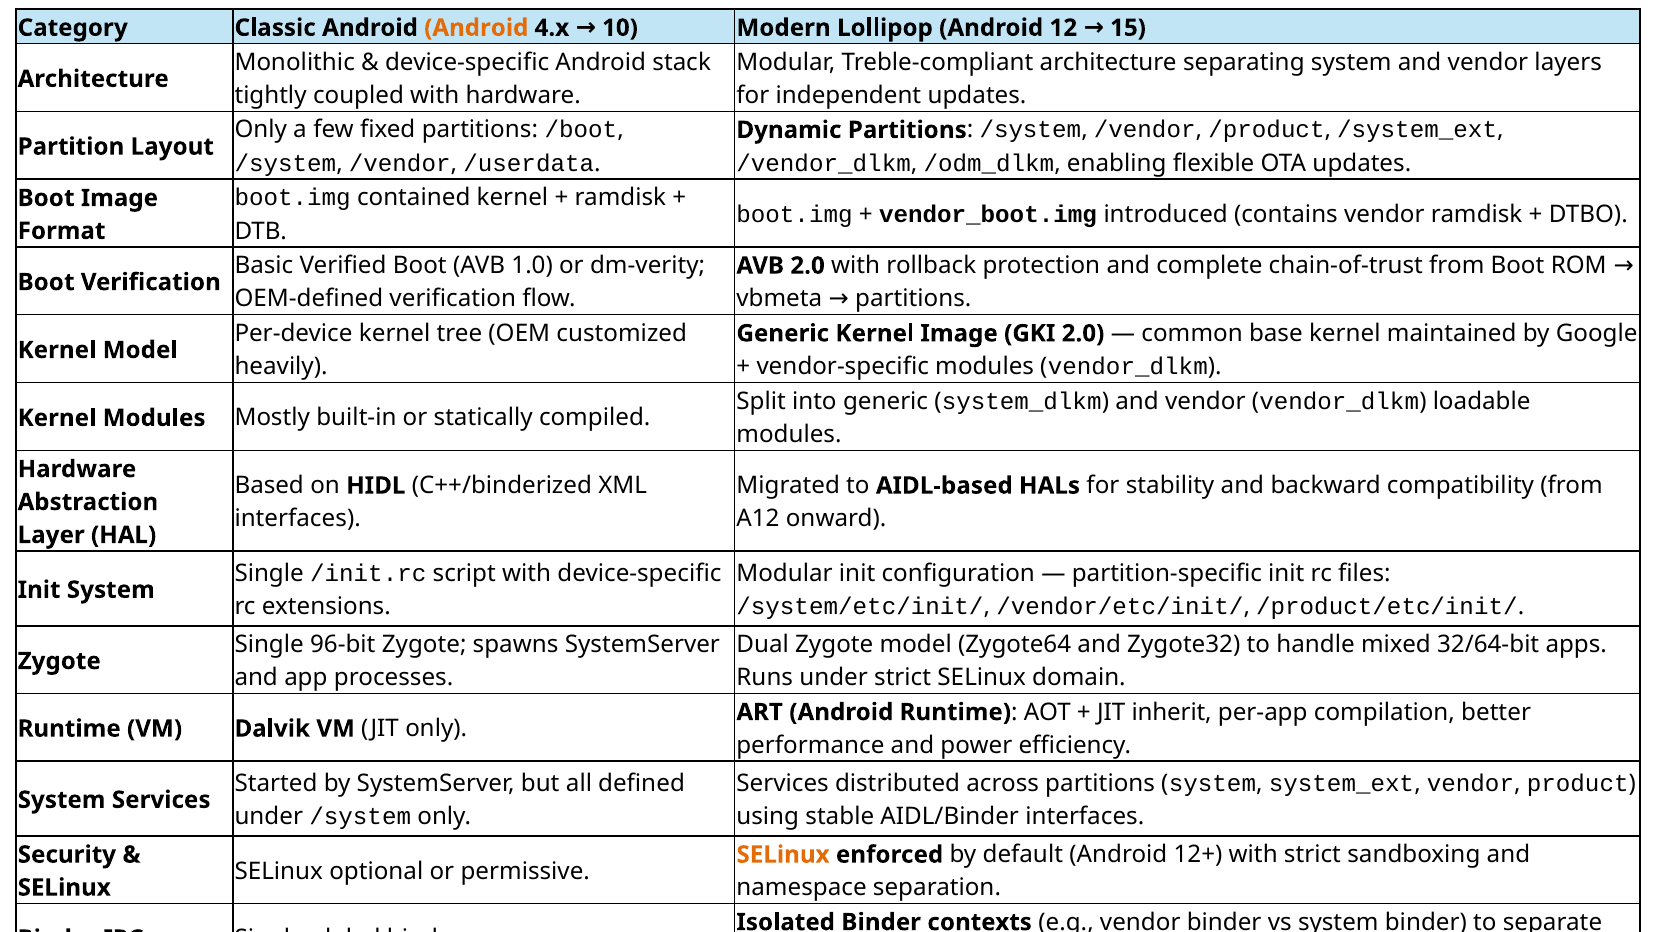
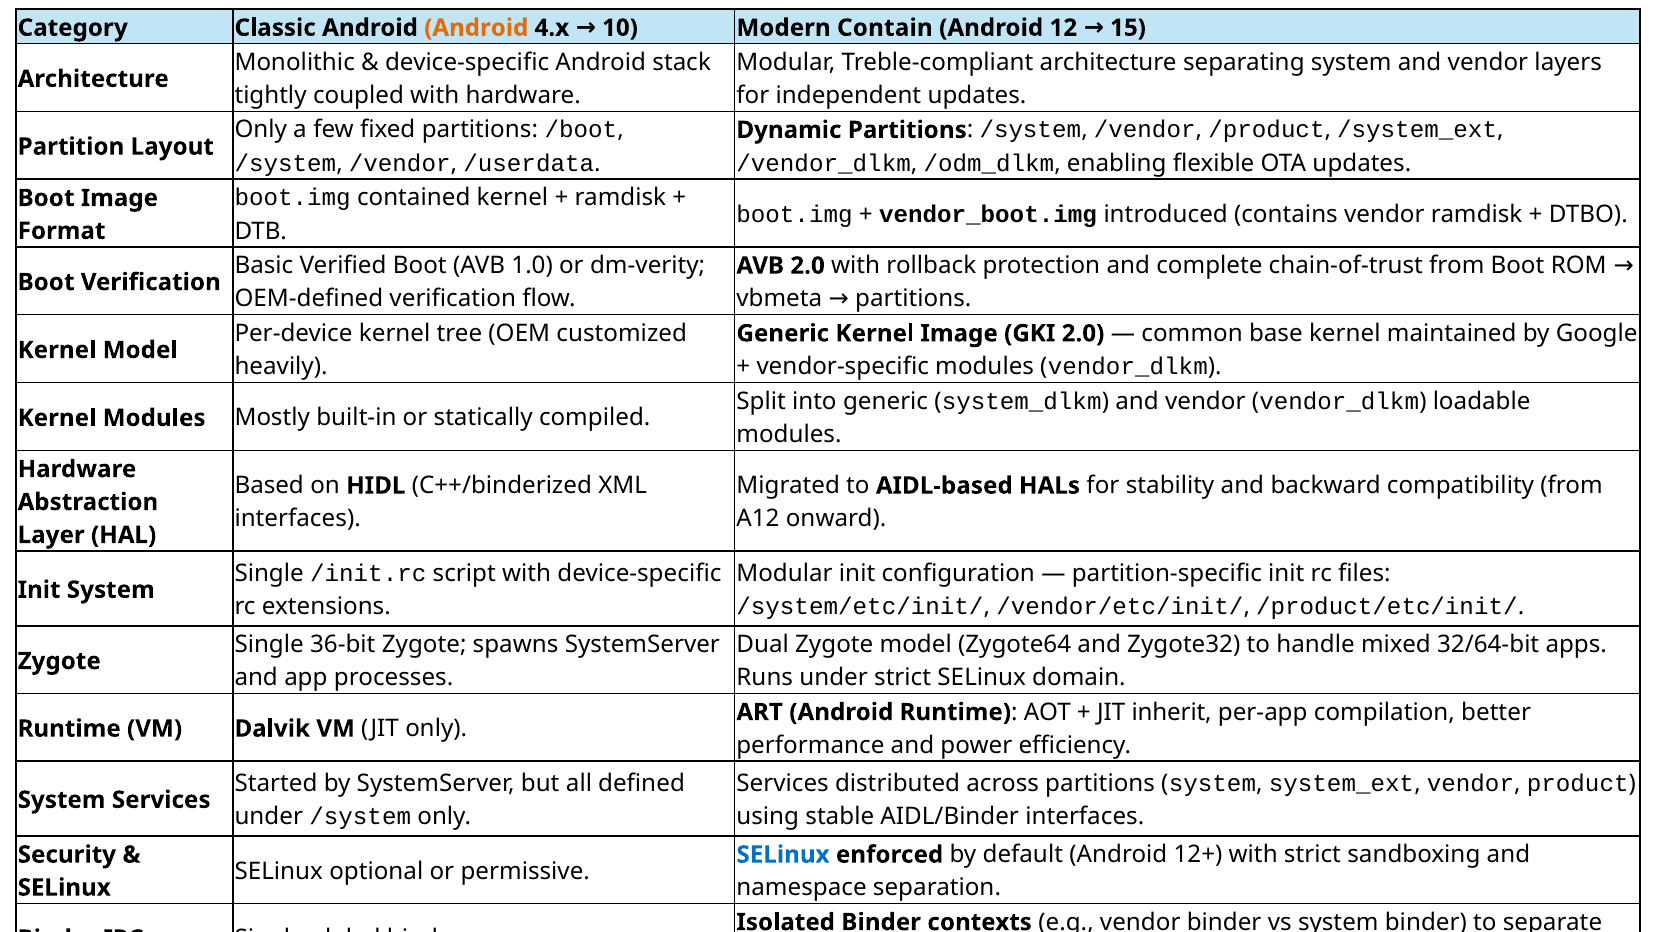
Lollipop: Lollipop -> Contain (885, 28)
96-bit: 96-bit -> 36-bit (343, 645)
SELinux colour: orange -> blue (783, 855)
